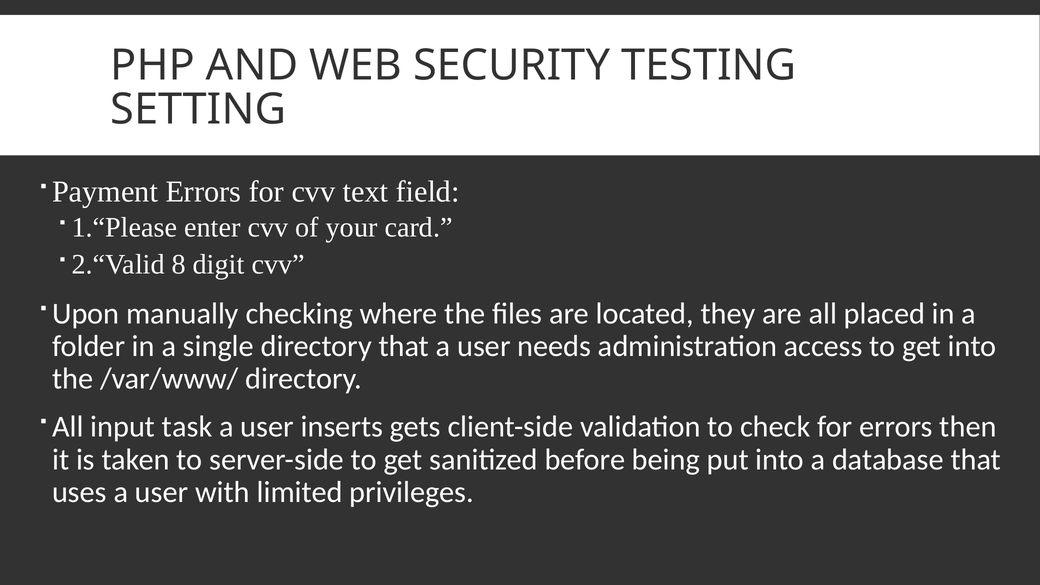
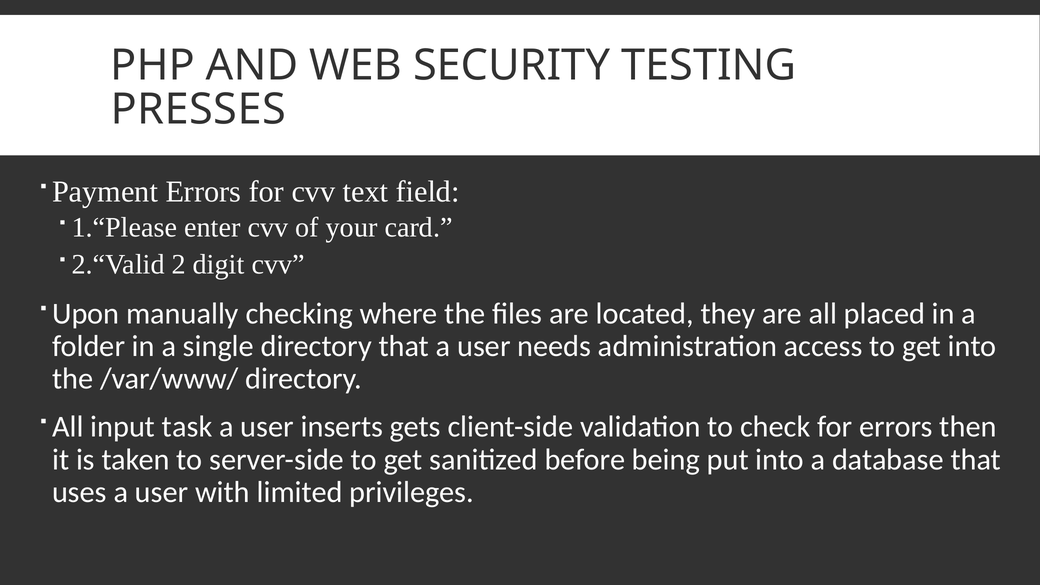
SETTING: SETTING -> PRESSES (198, 110)
8: 8 -> 2 (179, 265)
